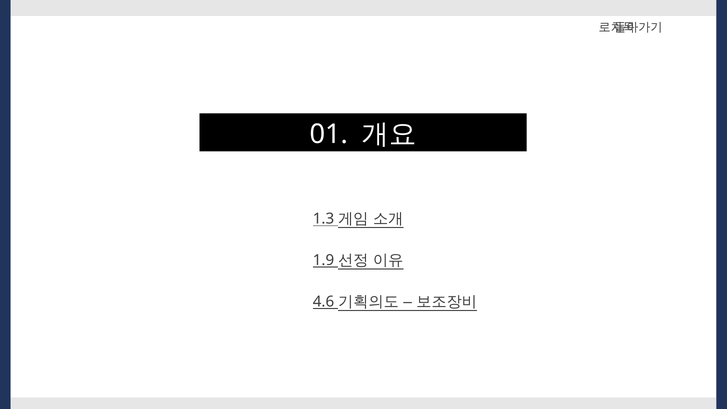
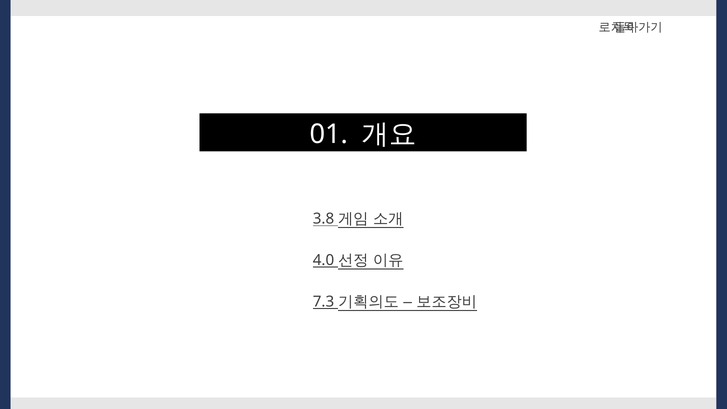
1.3: 1.3 -> 3.8 (324, 219)
1.9: 1.9 -> 4.0 (324, 260)
4.6: 4.6 -> 7.3 (324, 302)
